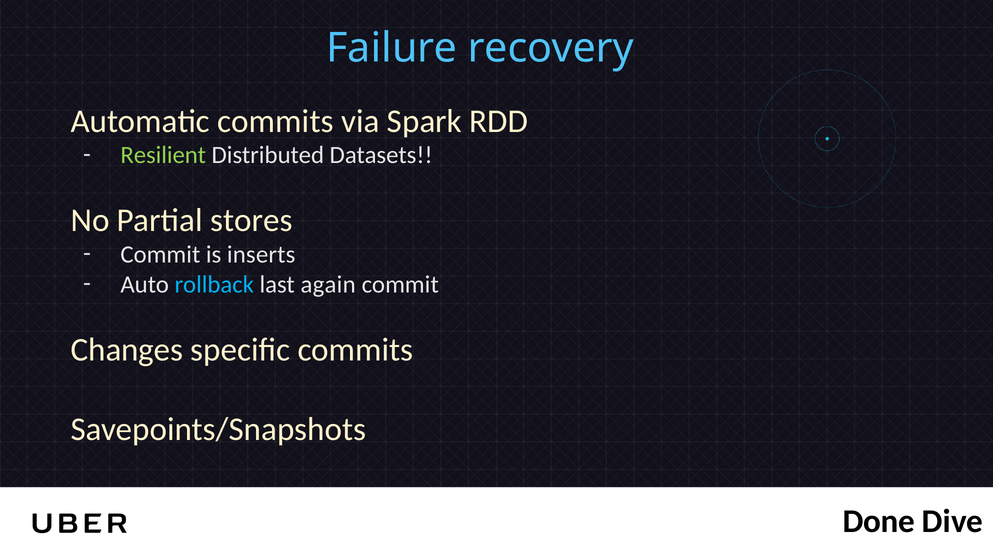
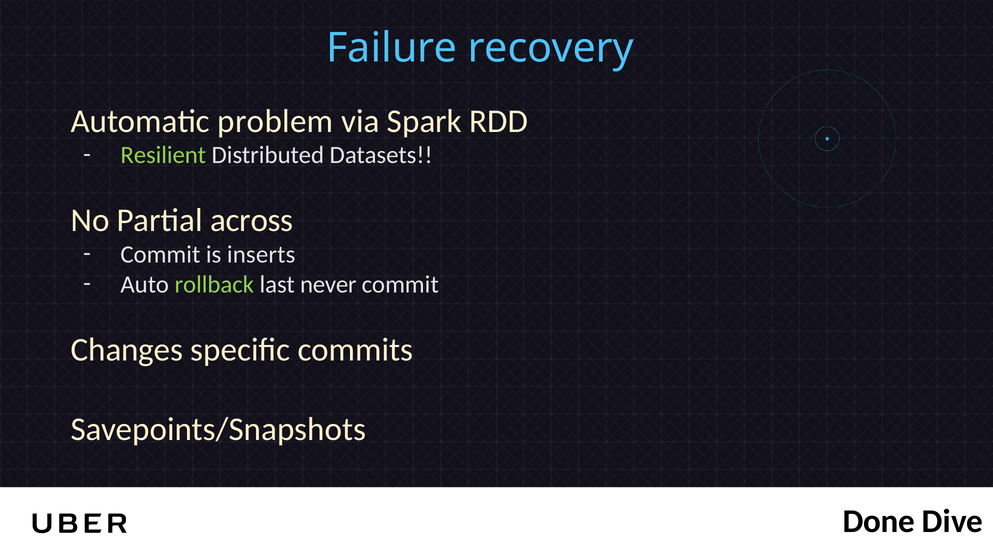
Automatic commits: commits -> problem (275, 121)
stores: stores -> across (252, 220)
rollback colour: light blue -> light green (214, 284)
again: again -> never (328, 284)
